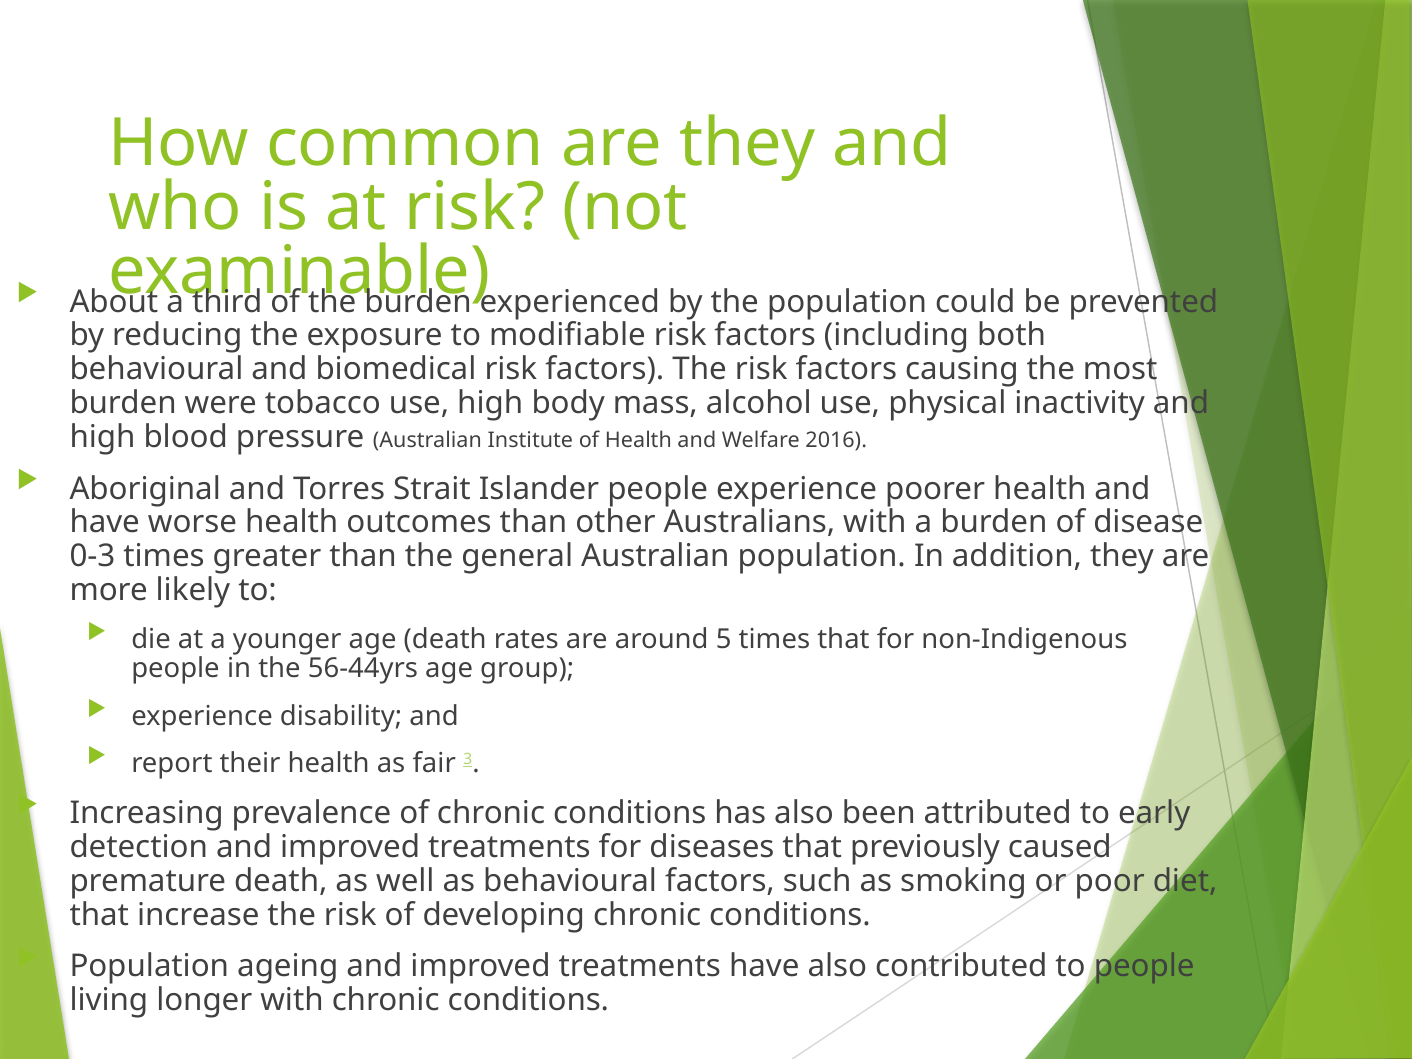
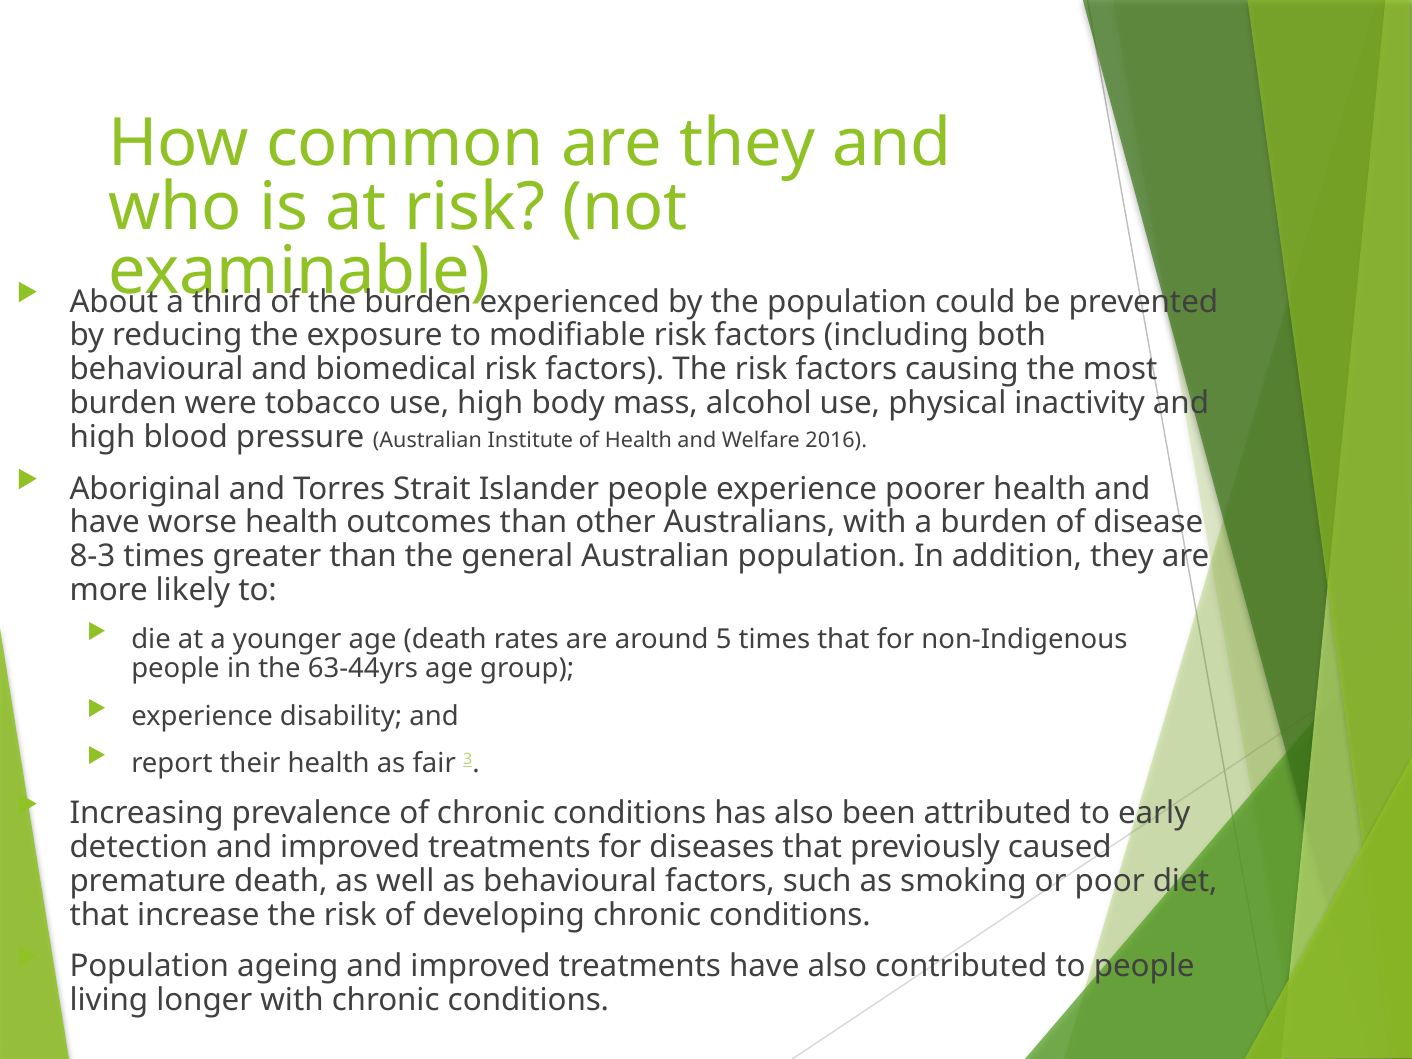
0-3: 0-3 -> 8-3 (92, 556)
56-44yrs: 56-44yrs -> 63-44yrs (363, 669)
